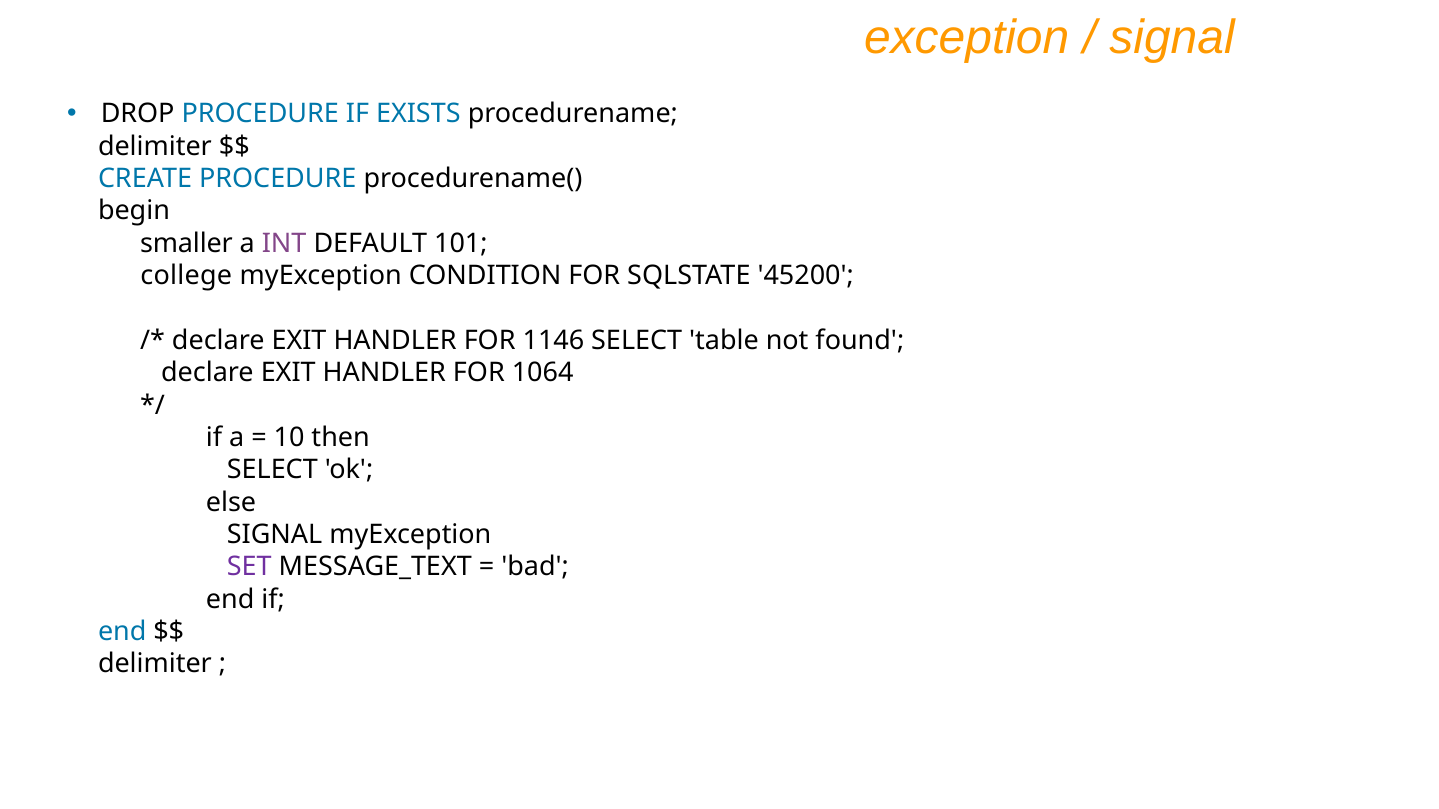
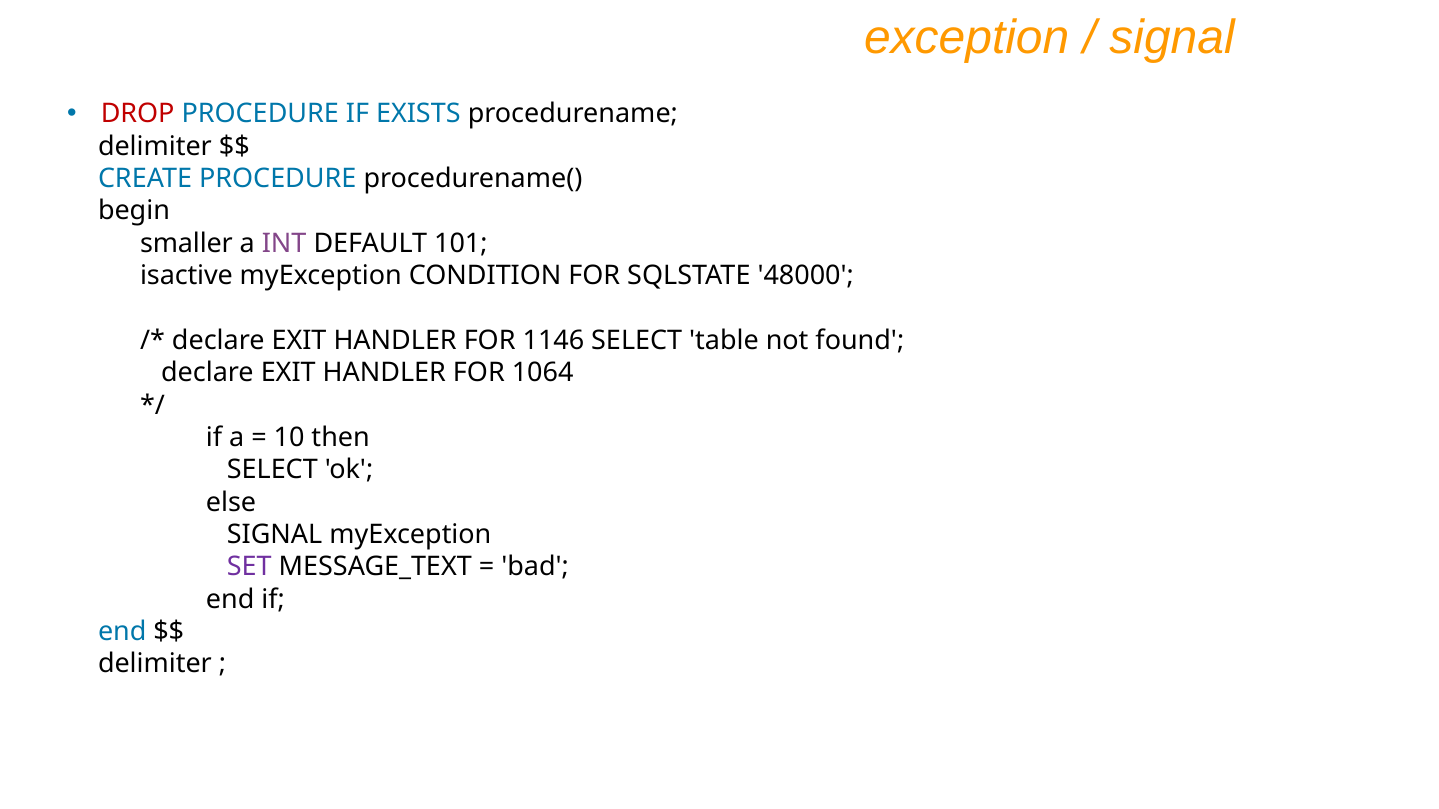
DROP colour: black -> red (138, 114)
college: college -> isactive (186, 276)
45200: 45200 -> 48000 (806, 276)
